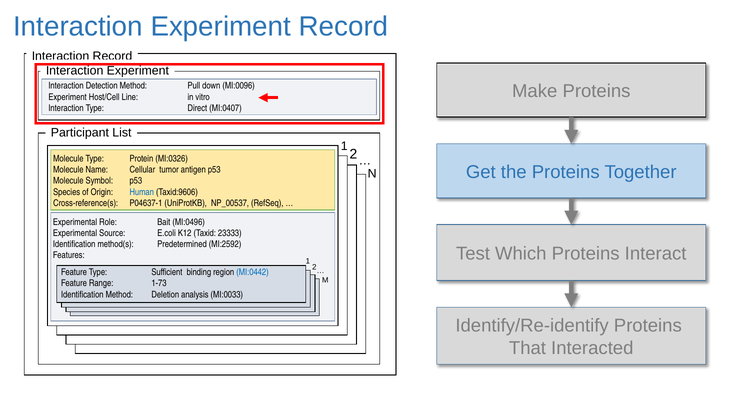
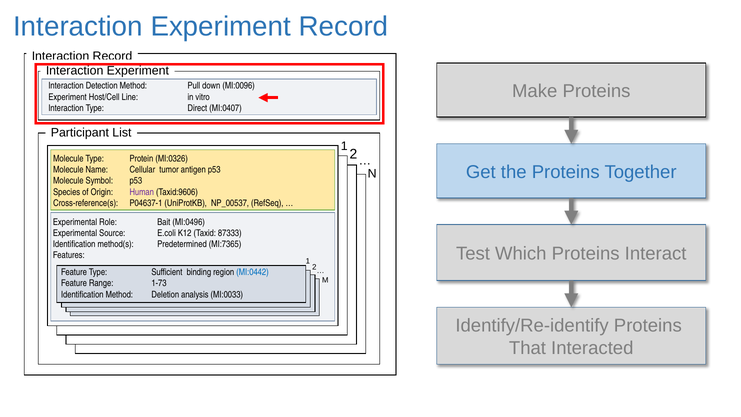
Human colour: blue -> purple (142, 192)
23333: 23333 -> 87333 (230, 233)
MI:2592: MI:2592 -> MI:7365 (225, 244)
